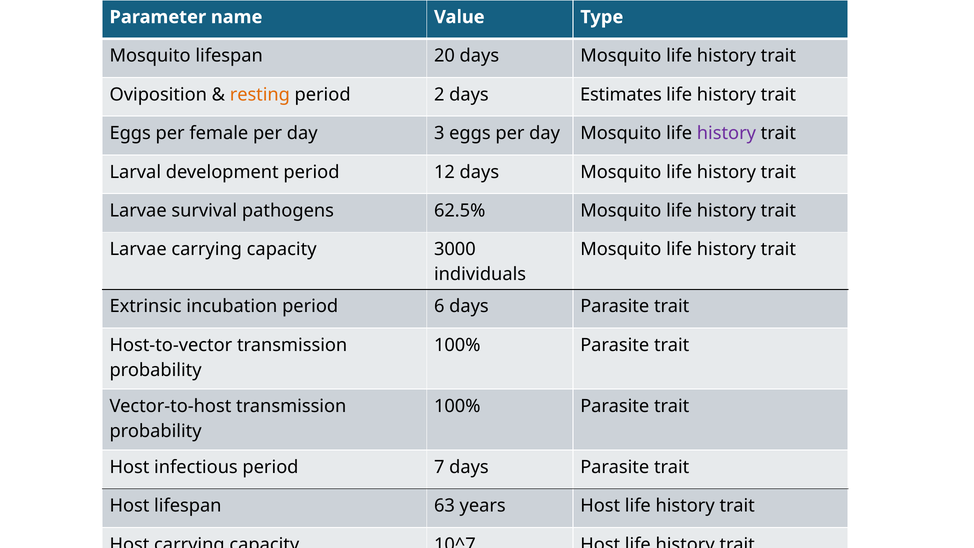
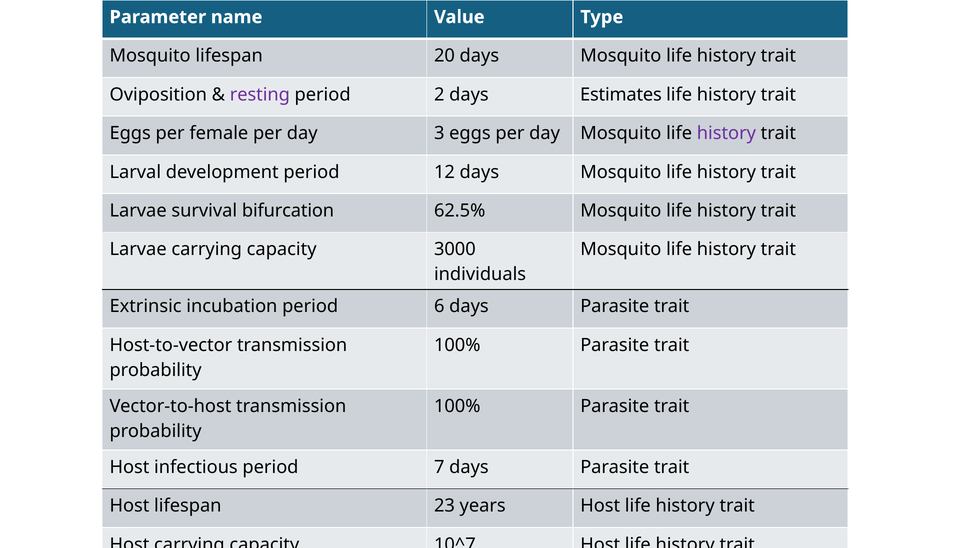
resting colour: orange -> purple (260, 95)
pathogens: pathogens -> bifurcation (288, 211)
63: 63 -> 23 (444, 506)
